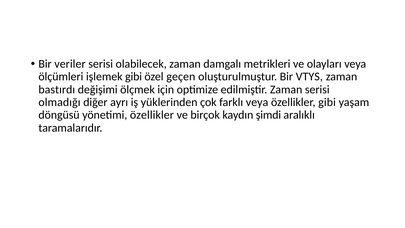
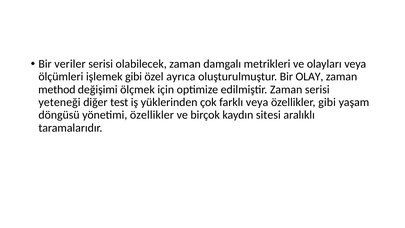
geçen: geçen -> ayrıca (181, 77)
VTYS: VTYS -> OLAY (309, 77)
bastırdı: bastırdı -> method (57, 89)
olmadığı: olmadığı -> yeteneği (59, 102)
ayrı: ayrı -> test (119, 102)
şimdi: şimdi -> sitesi (268, 115)
